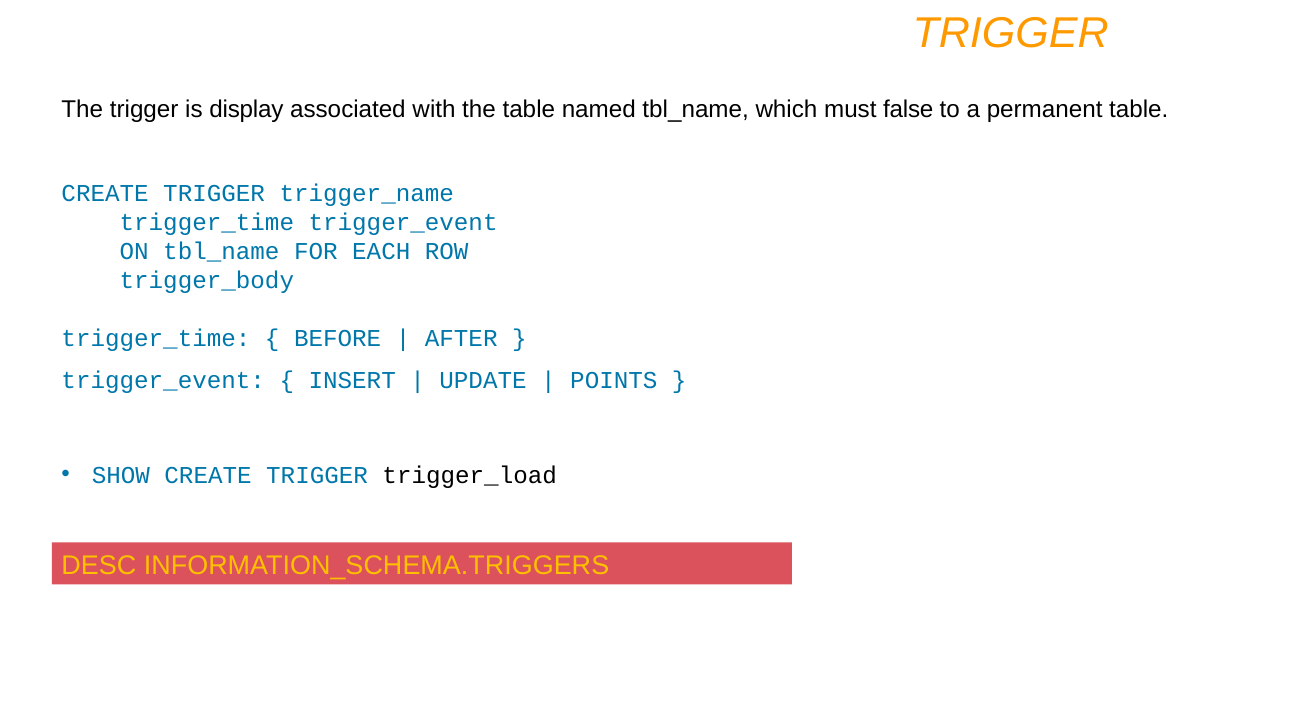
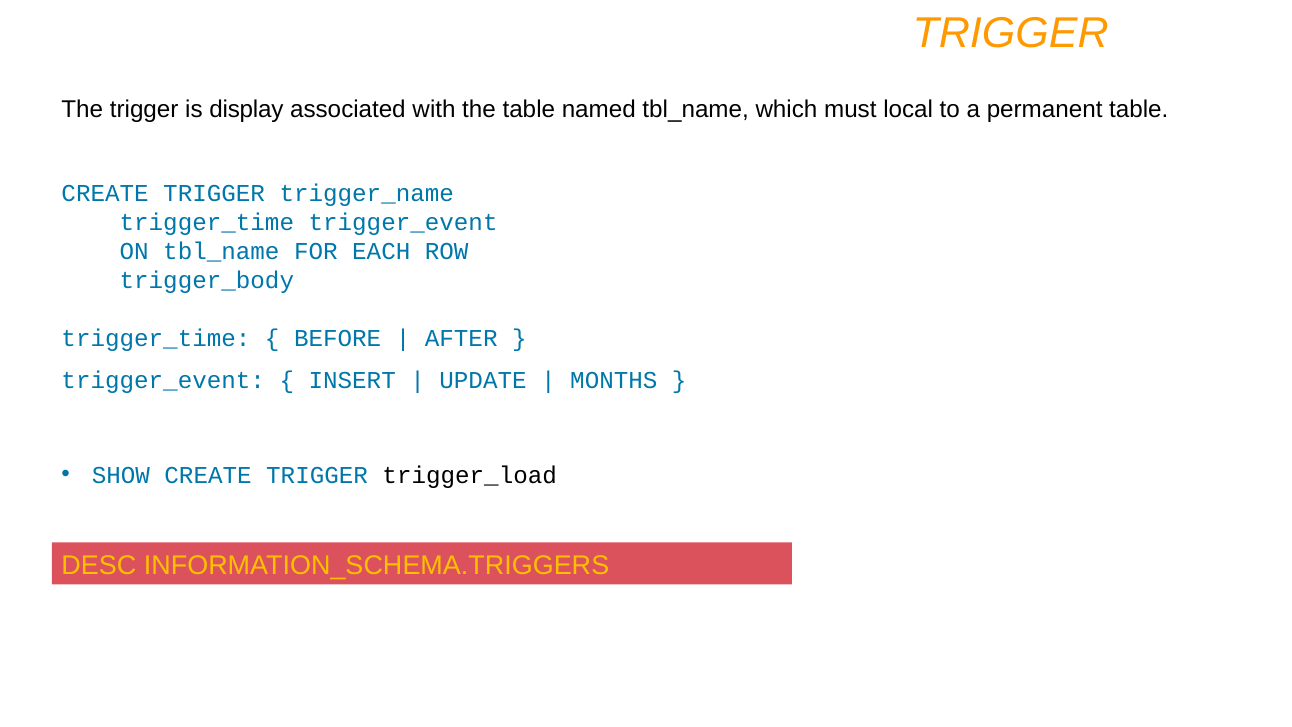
false: false -> local (908, 110)
POINTS: POINTS -> MONTHS (614, 380)
